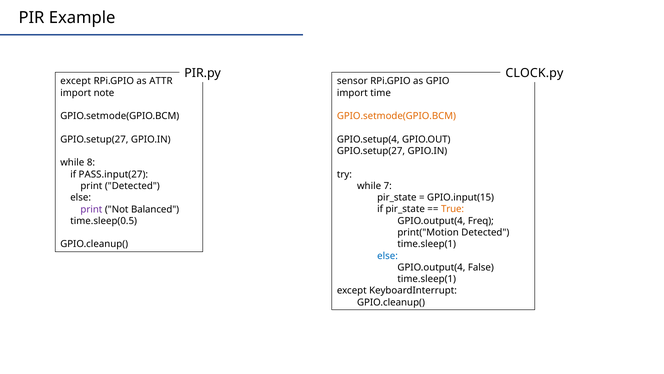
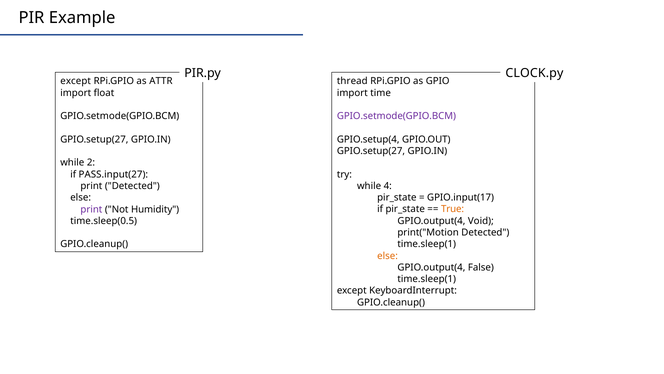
sensor: sensor -> thread (352, 81)
note: note -> float (104, 93)
GPIO.setmode(GPIO.BCM colour: orange -> purple (396, 116)
8: 8 -> 2 (91, 163)
7: 7 -> 4 (388, 186)
GPIO.input(15: GPIO.input(15 -> GPIO.input(17 (461, 197)
Balanced: Balanced -> Humidity (155, 209)
Freq: Freq -> Void (481, 221)
else colour: blue -> orange (388, 256)
